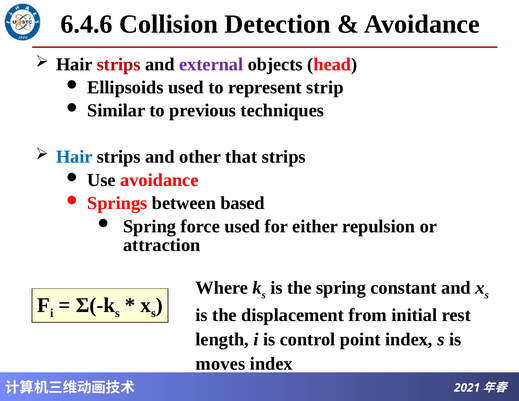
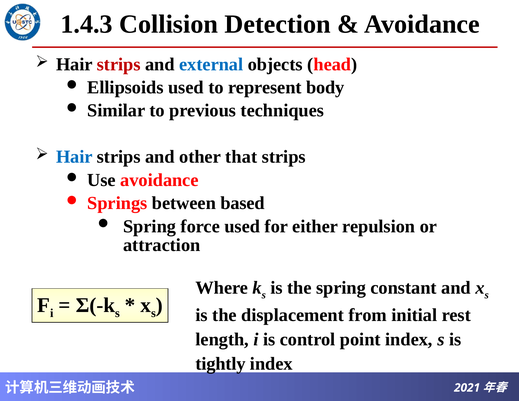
6.4.6: 6.4.6 -> 1.4.3 (87, 24)
external colour: purple -> blue (211, 64)
strip: strip -> body (325, 87)
moves: moves -> tightly (221, 364)
